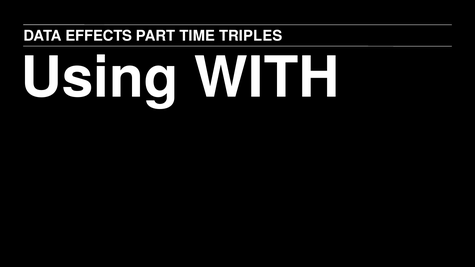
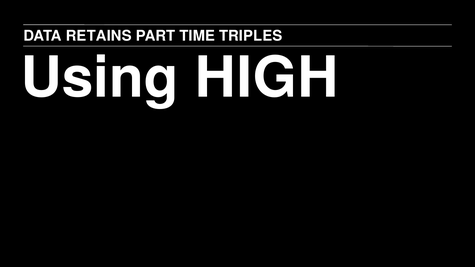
EFFECTS: EFFECTS -> RETAINS (99, 36)
WITH: WITH -> HIGH (267, 78)
